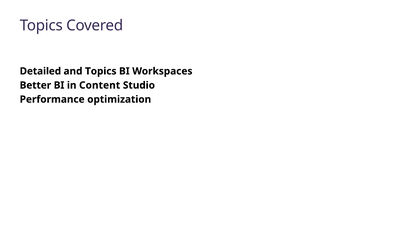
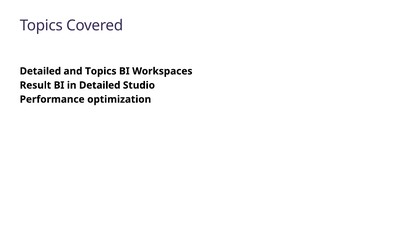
Better: Better -> Result (35, 85)
in Content: Content -> Detailed (100, 85)
